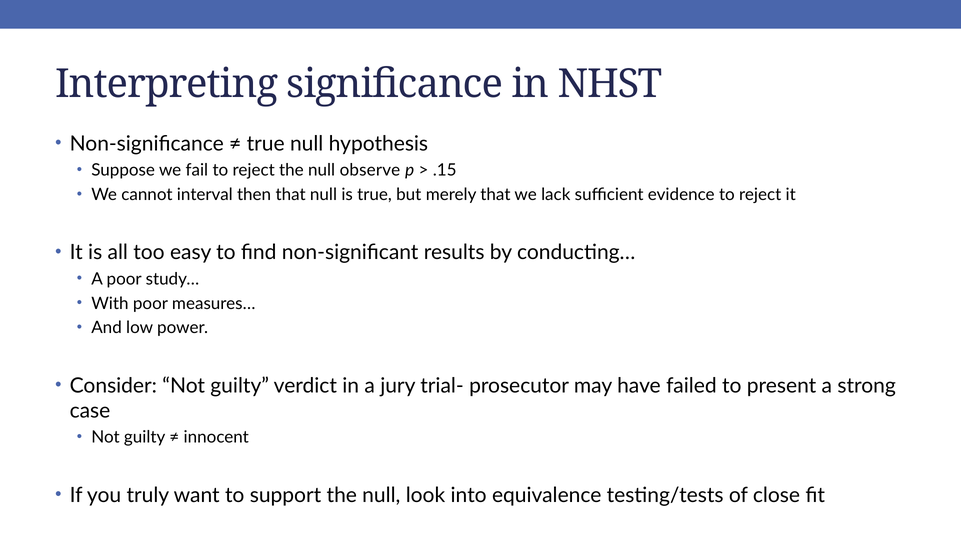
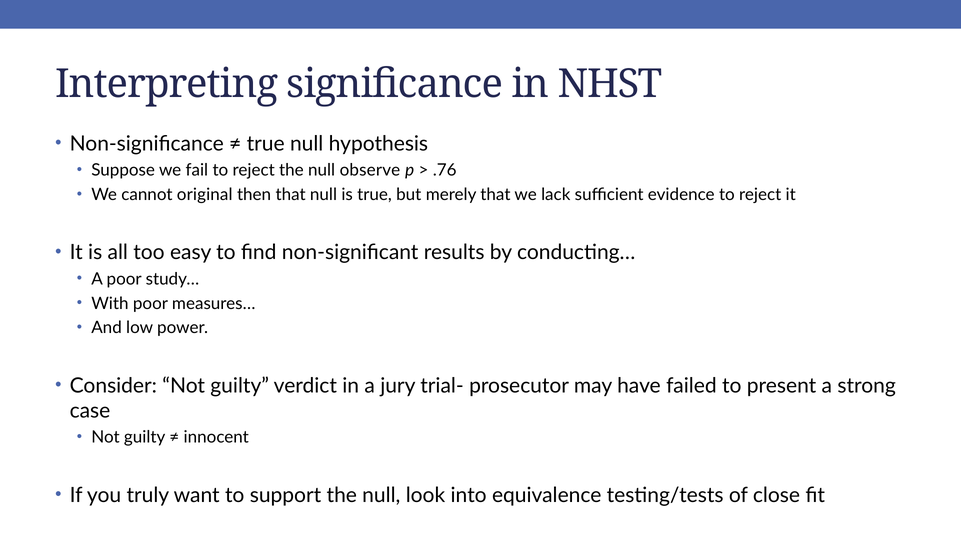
.15: .15 -> .76 (445, 170)
interval: interval -> original (205, 195)
